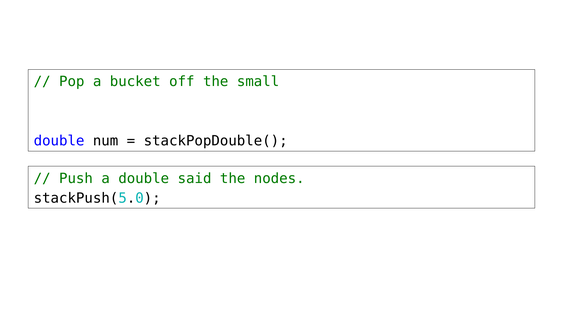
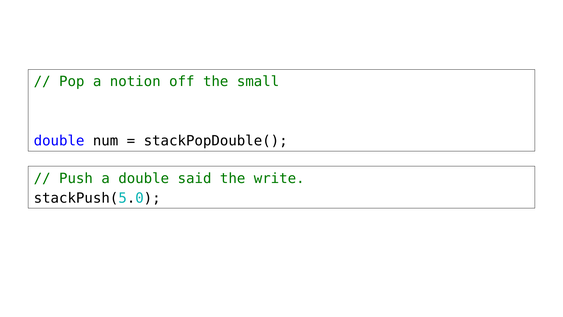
bucket: bucket -> notion (135, 82)
nodes: nodes -> write (279, 178)
